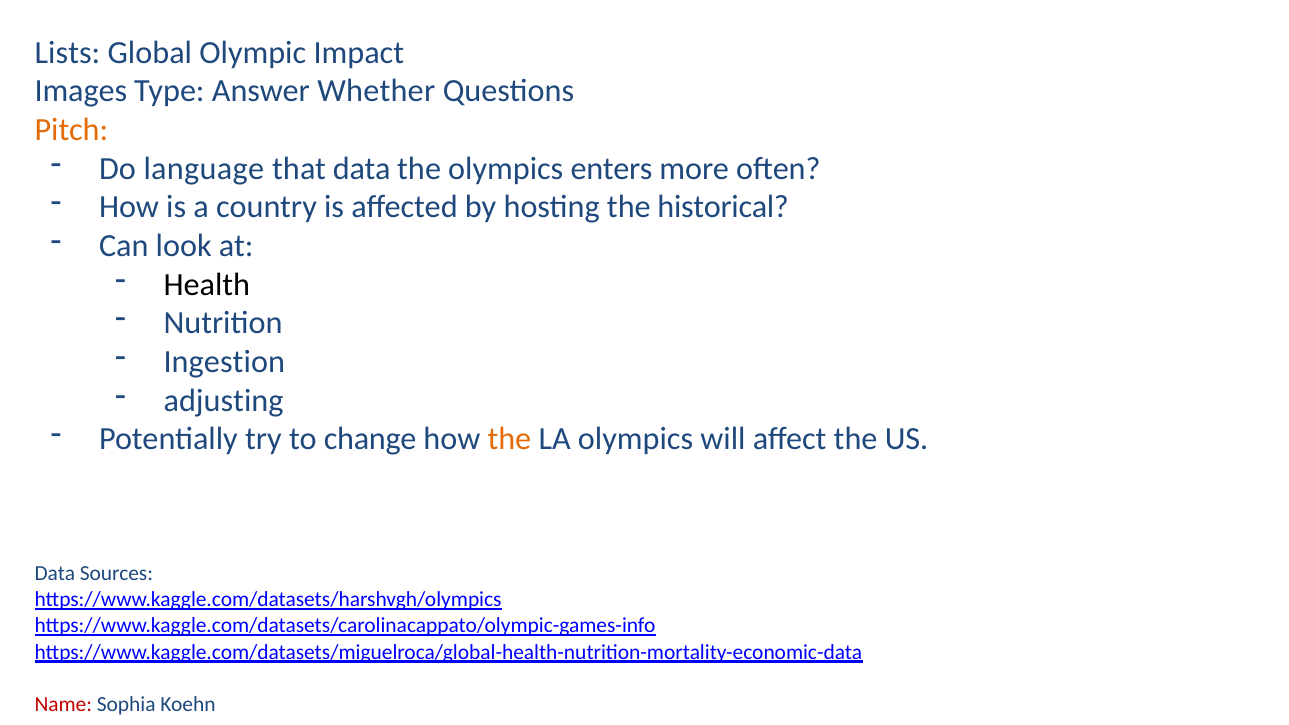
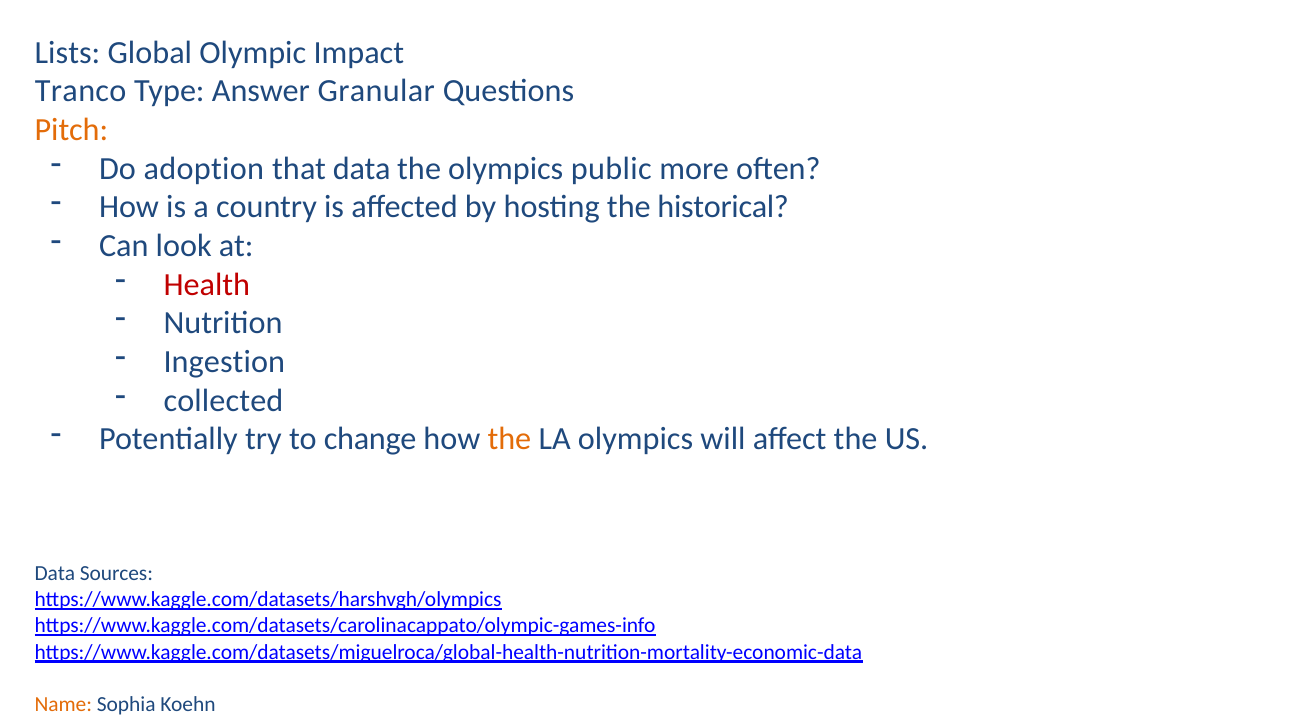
Images: Images -> Tranco (81, 91)
Whether: Whether -> Granular (376, 91)
language: language -> adoption (204, 169)
enters: enters -> public (611, 169)
Health colour: black -> red (207, 285)
adjusting: adjusting -> collected (223, 401)
Name colour: red -> orange (63, 704)
